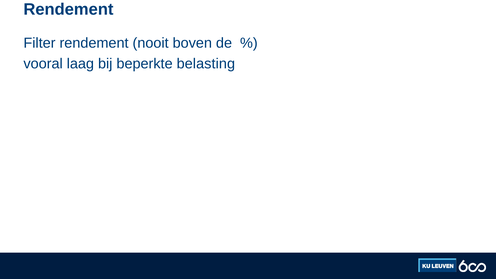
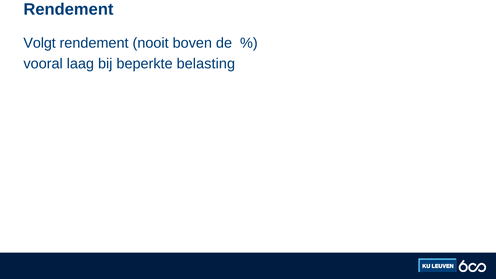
Filter: Filter -> Volgt (40, 43)
